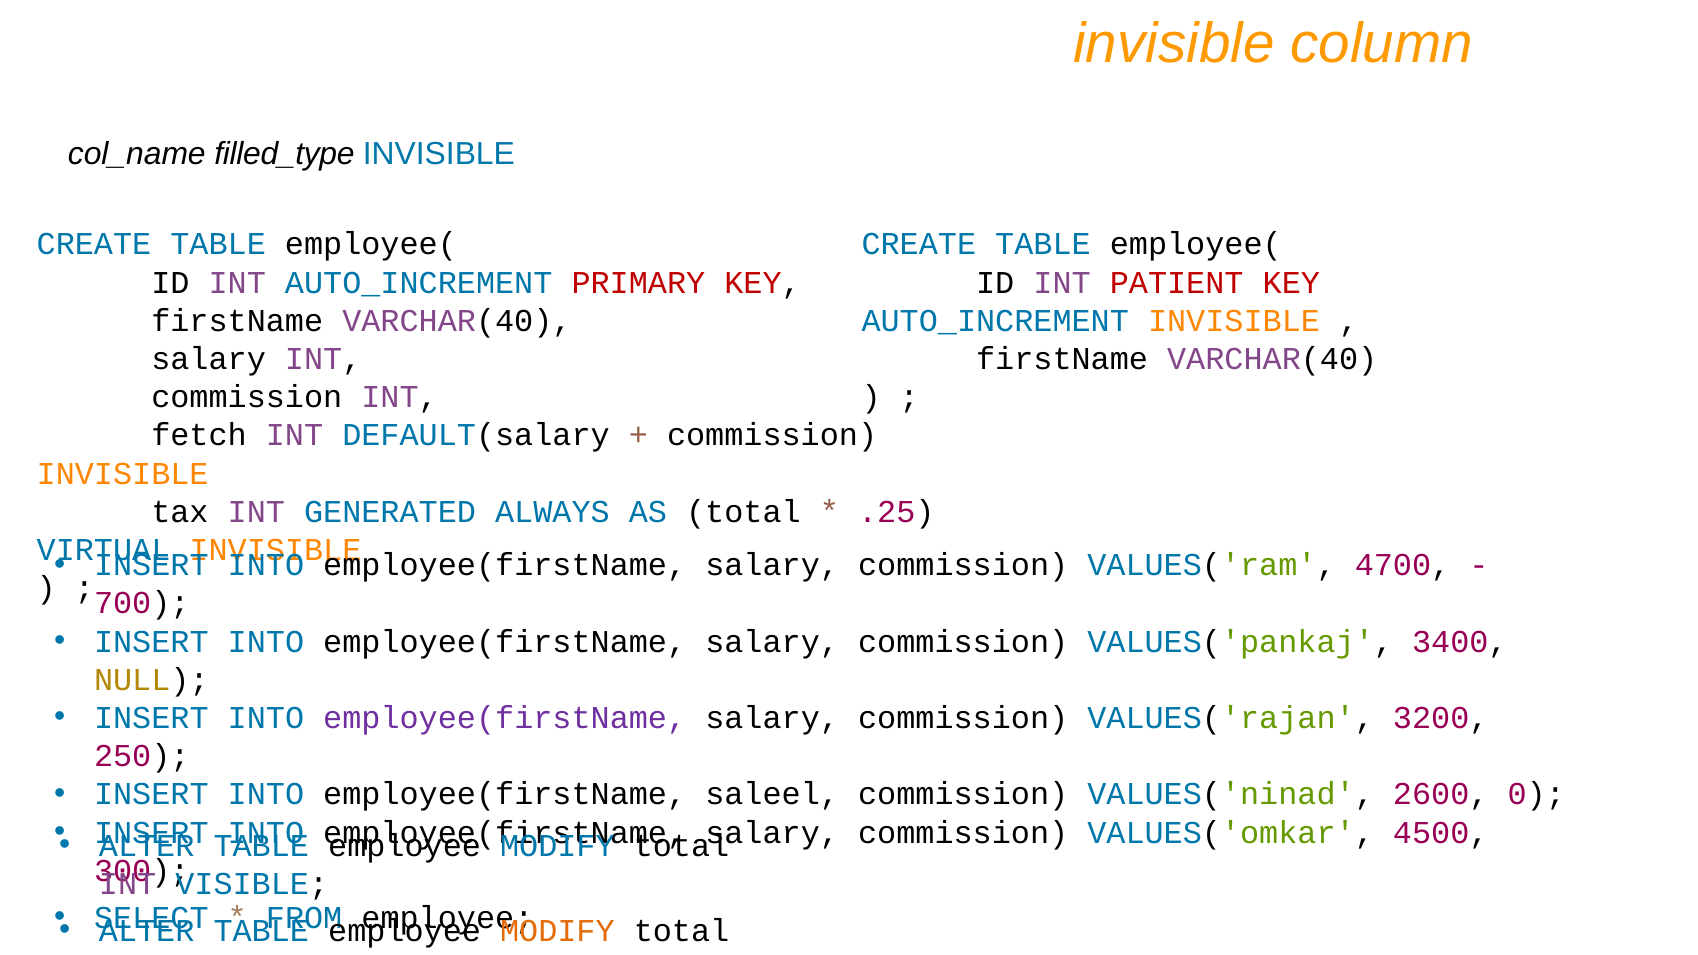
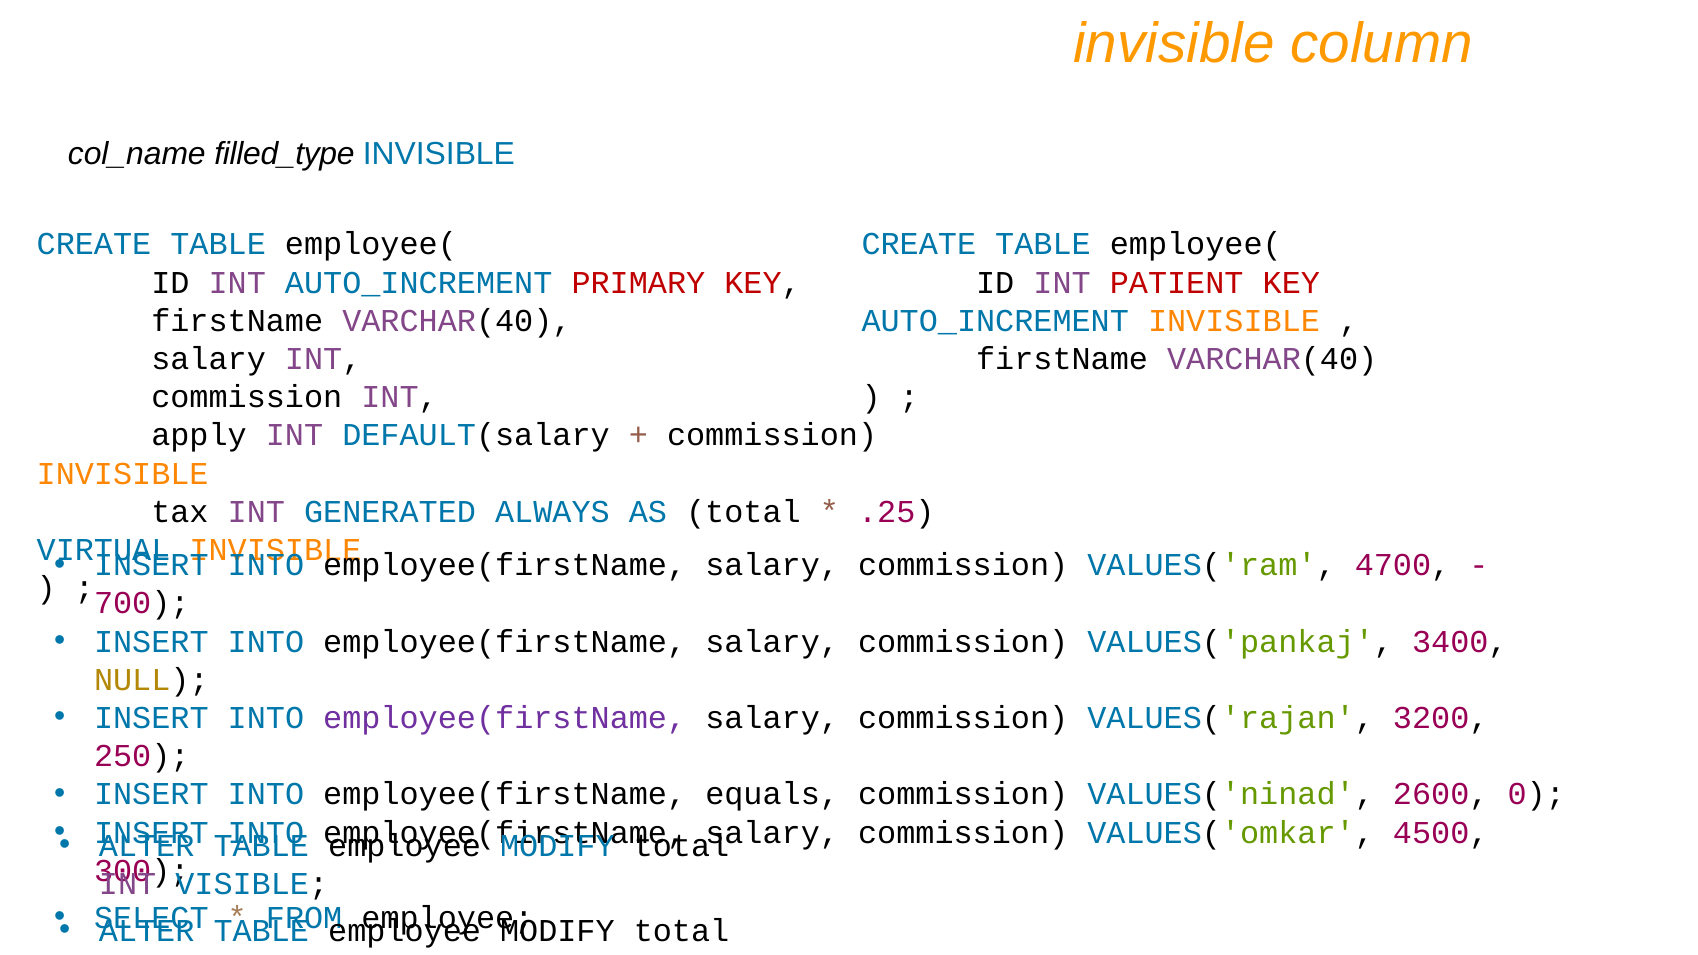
fetch: fetch -> apply (199, 435)
saleel: saleel -> equals (772, 795)
MODIFY colour: orange -> black (557, 931)
